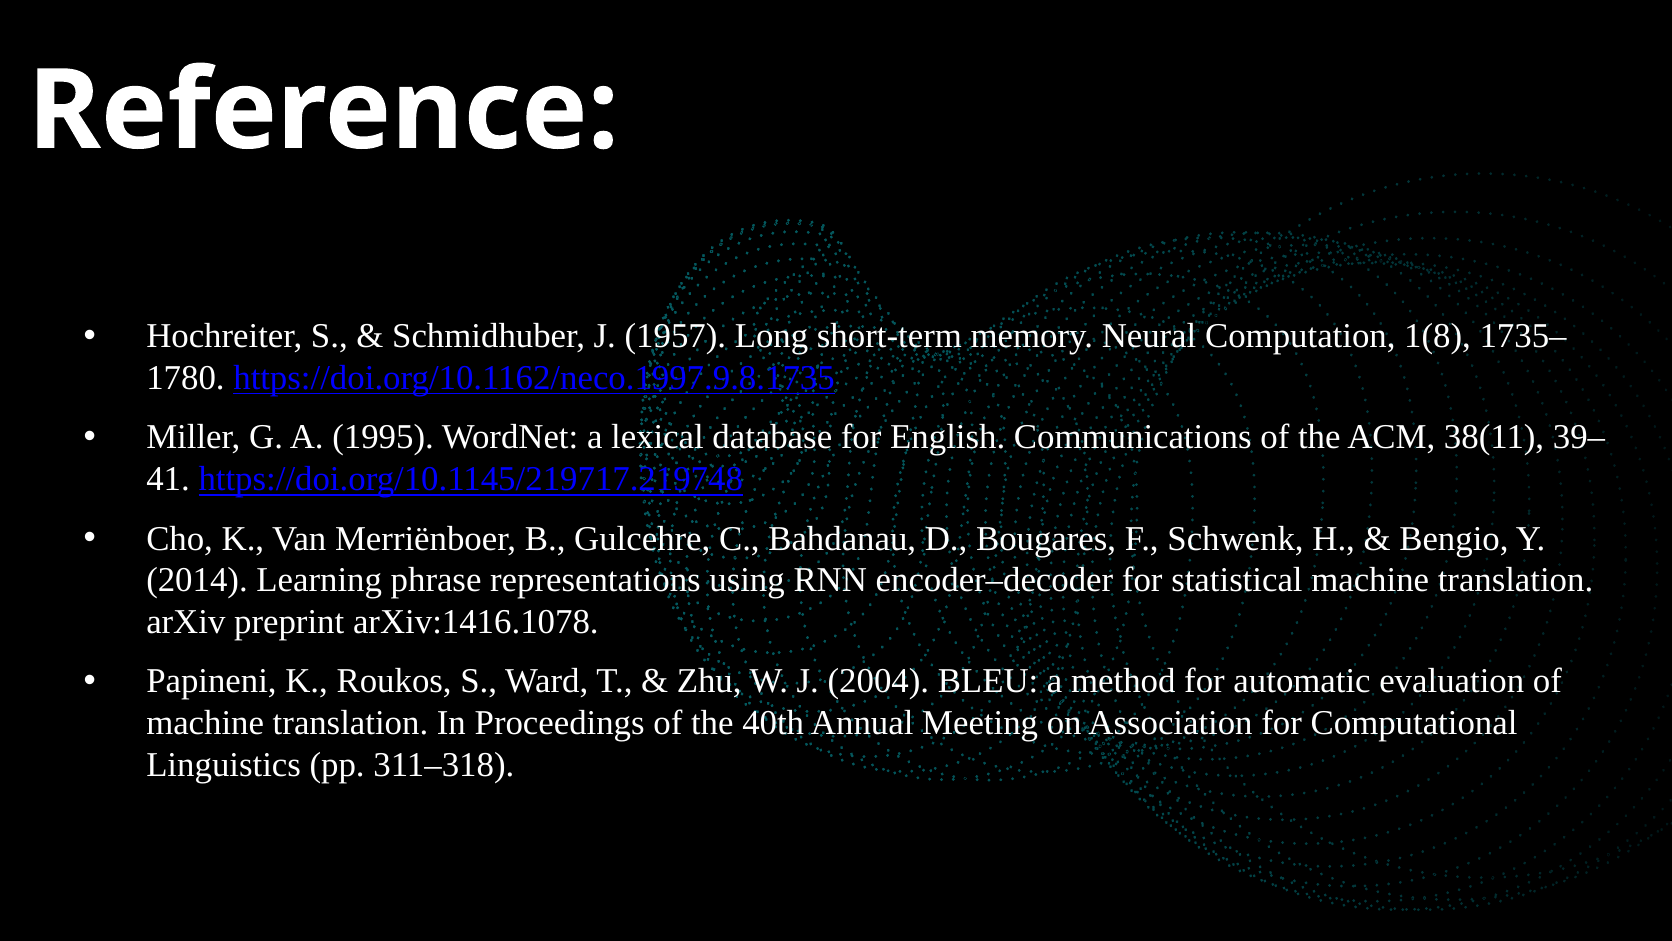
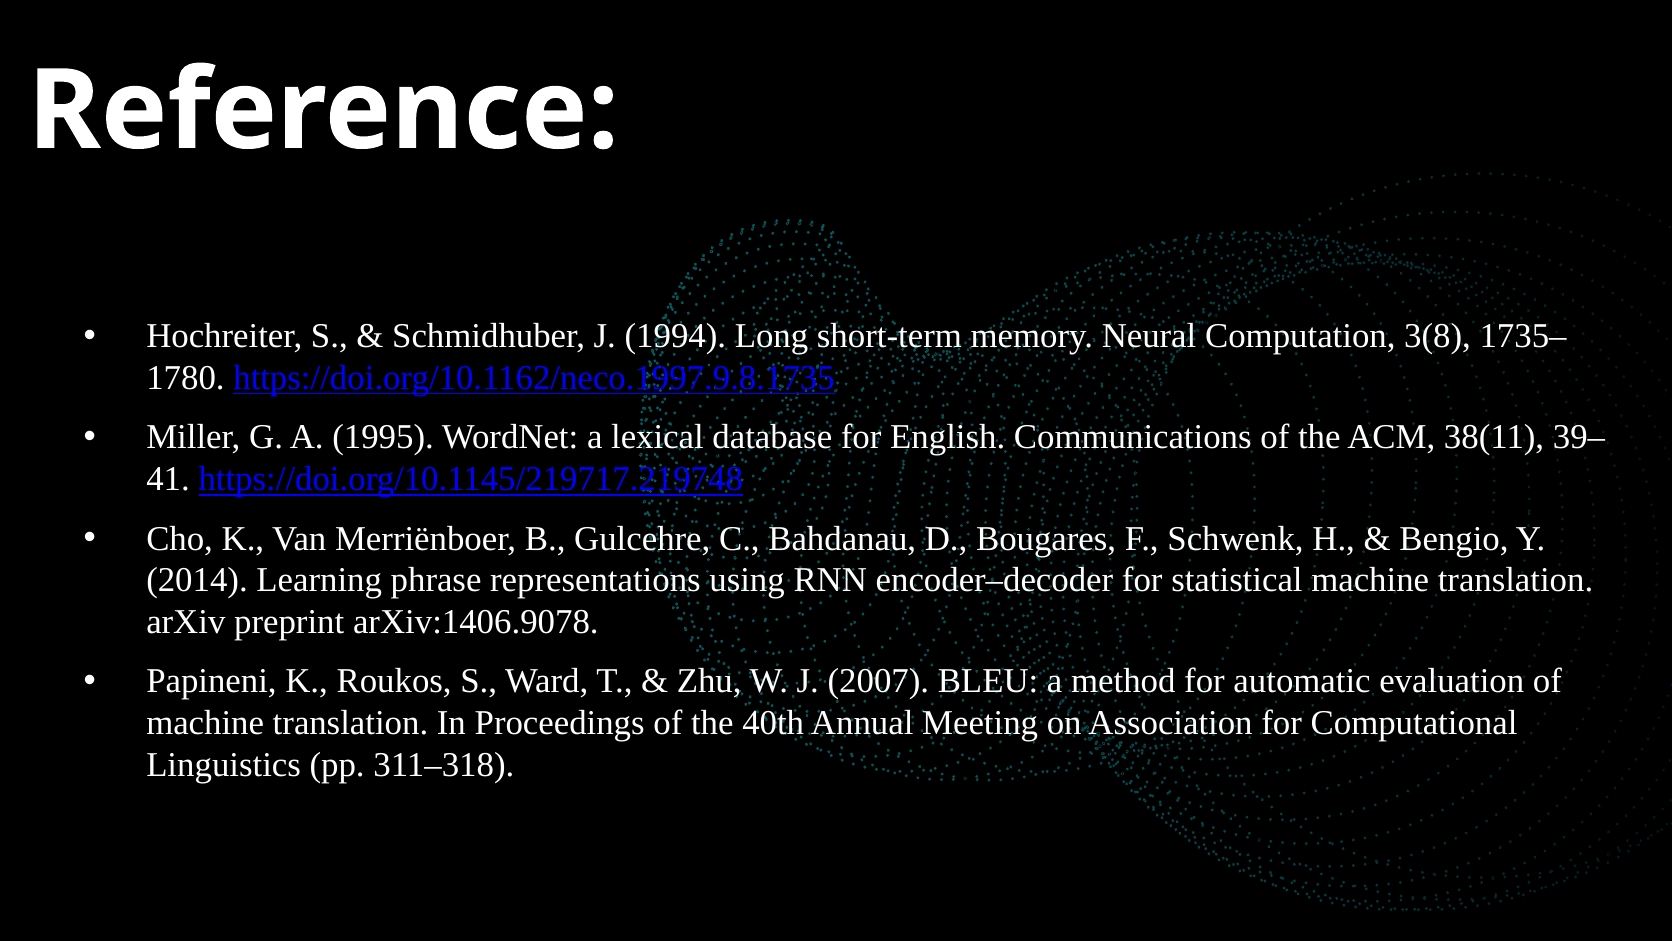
1957: 1957 -> 1994 (675, 336)
1(8: 1(8 -> 3(8 (1438, 336)
arXiv:1416.1078: arXiv:1416.1078 -> arXiv:1406.9078 (476, 622)
2004: 2004 -> 2007 (878, 681)
